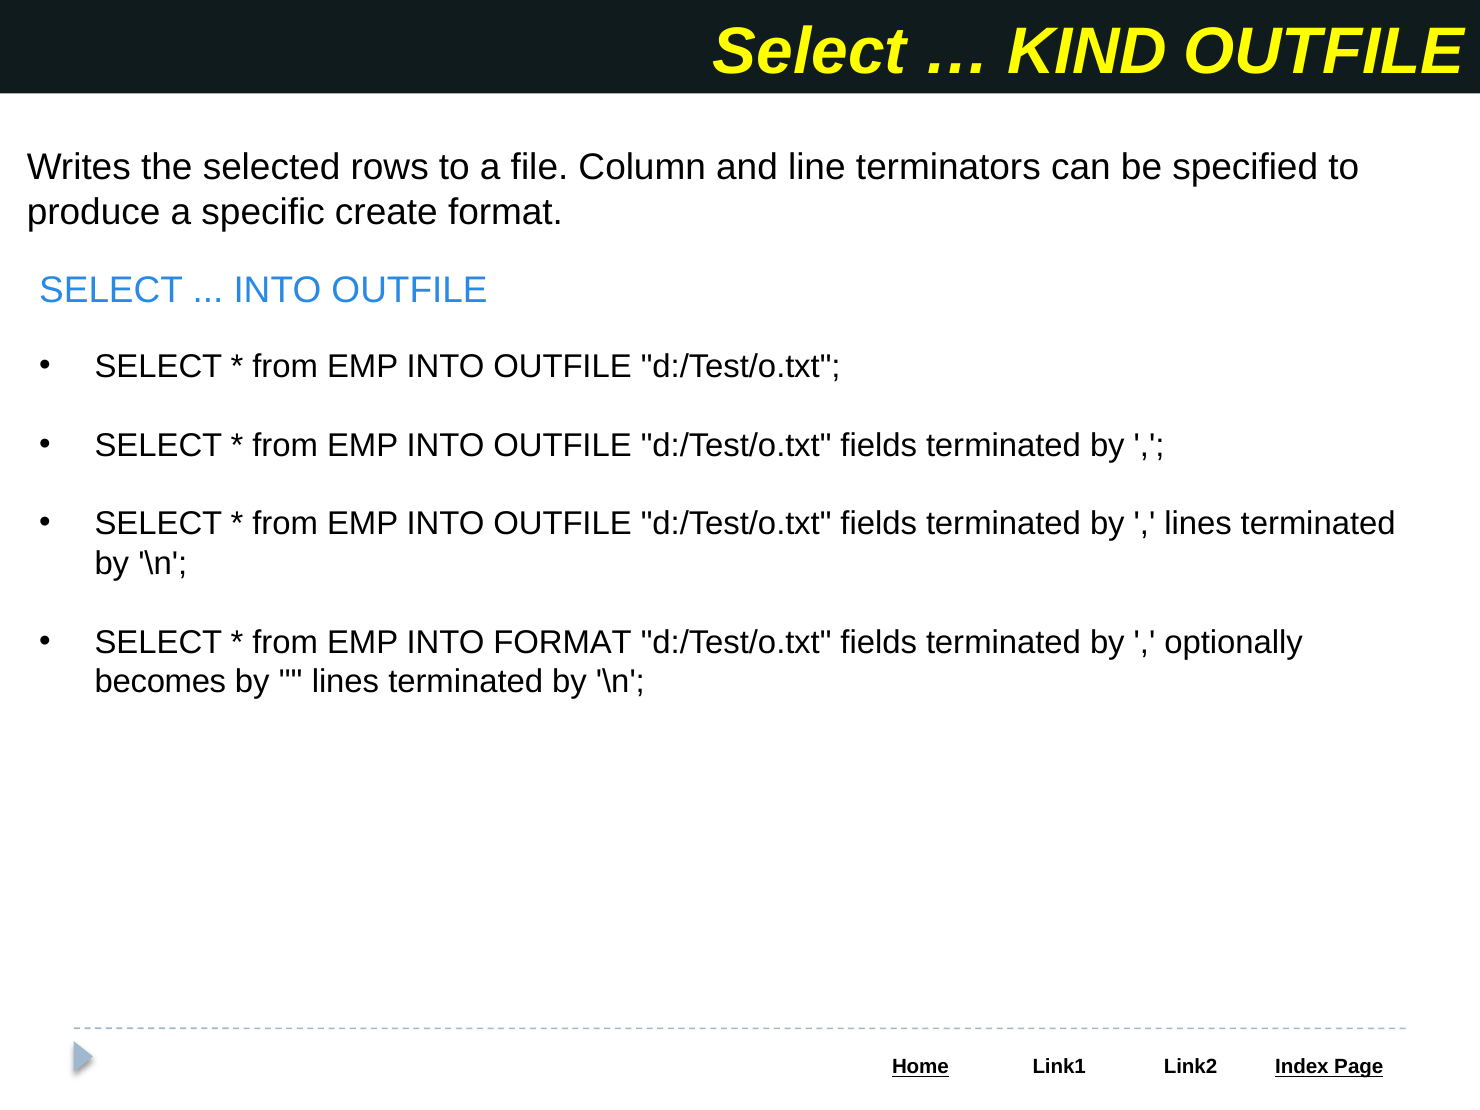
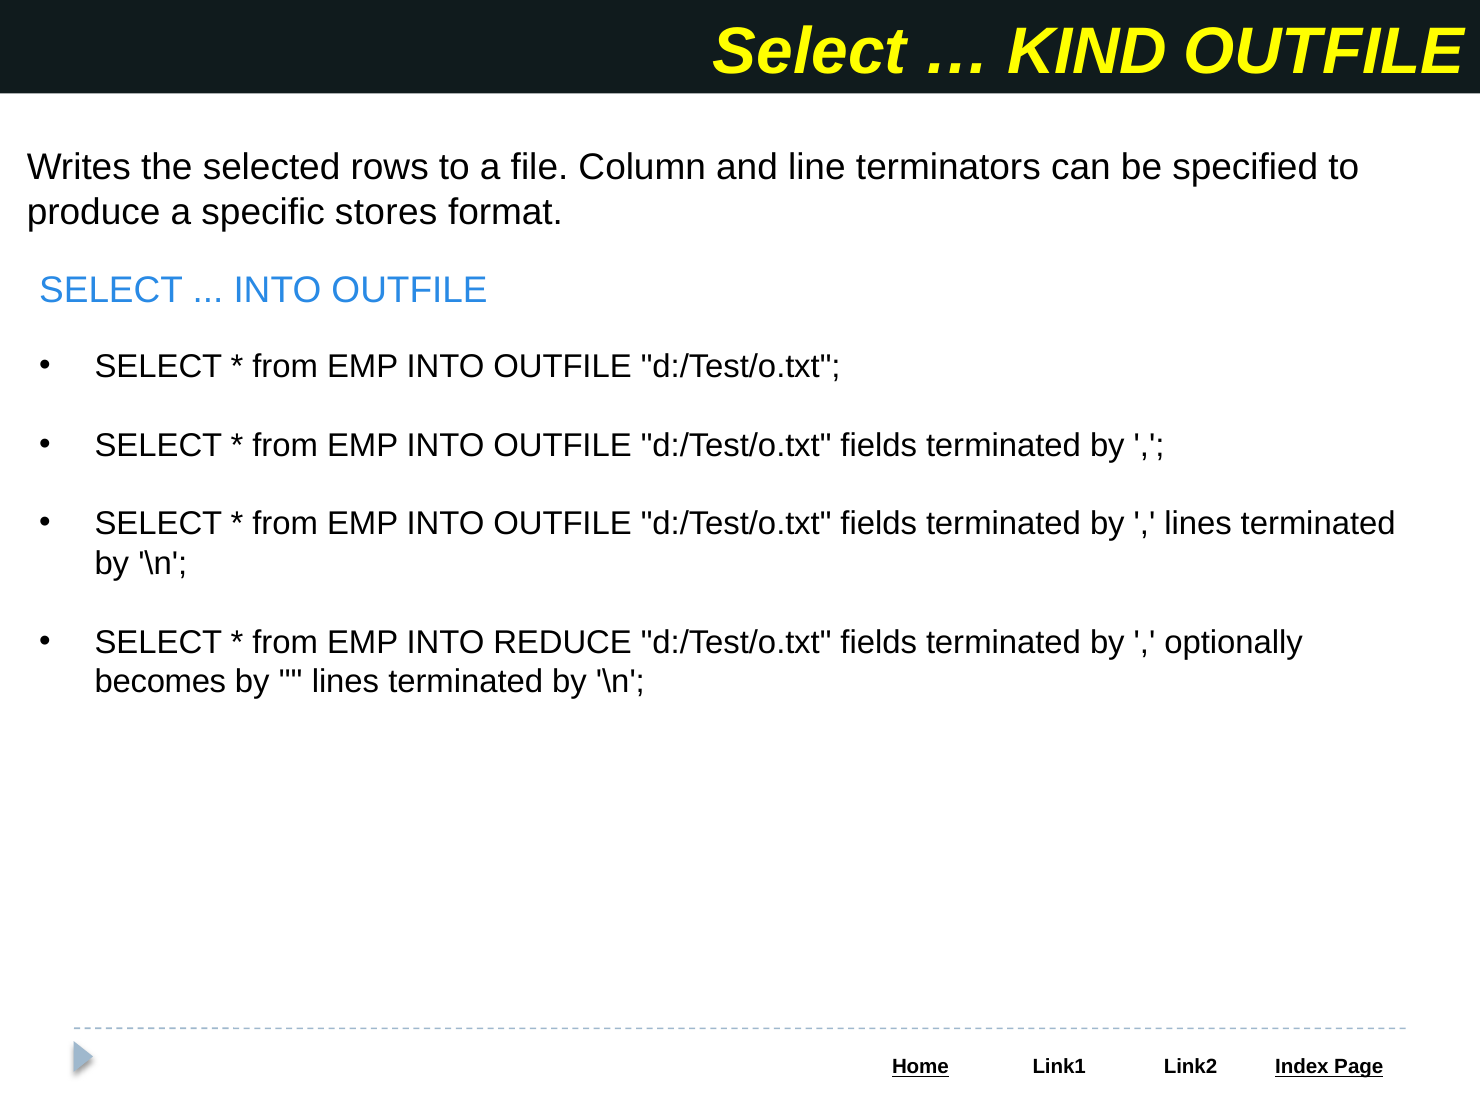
create: create -> stores (386, 212)
INTO FORMAT: FORMAT -> REDUCE (563, 642)
